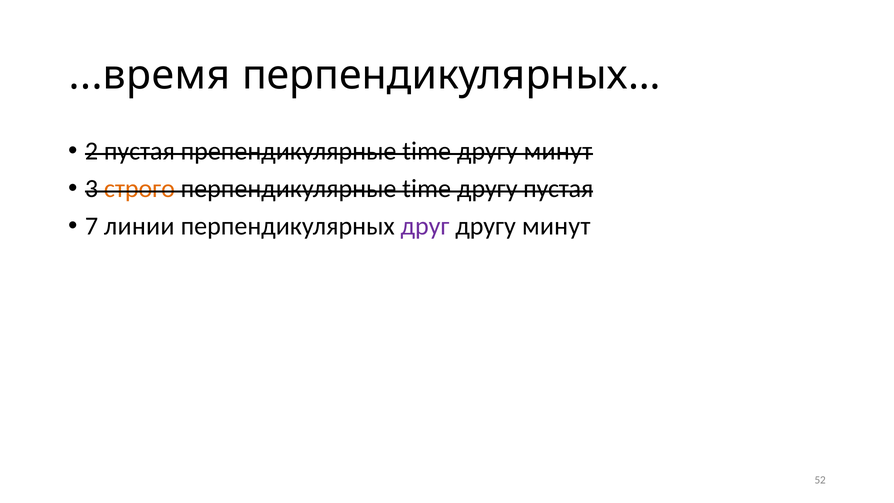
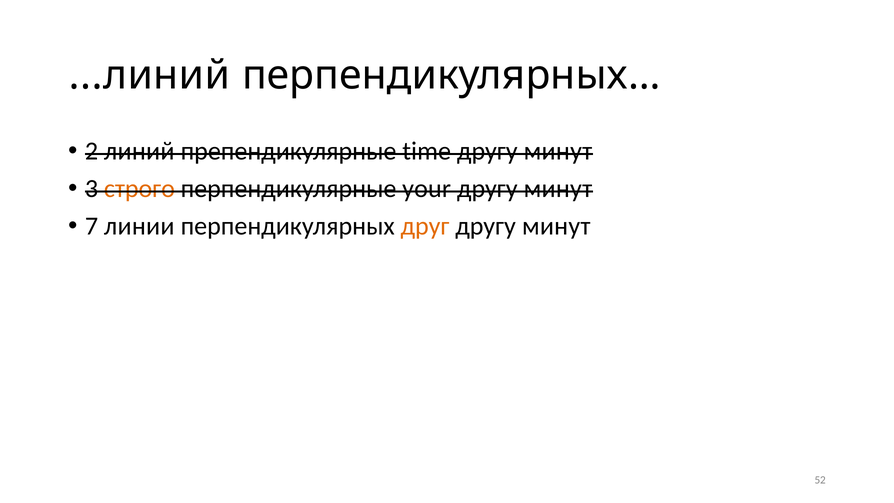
...время: ...время -> ...линий (150, 75)
2 пустая: пустая -> линий (139, 151)
перпендикулярные time: time -> your (427, 189)
пустая: пустая -> минут (558, 189)
друг colour: purple -> orange (425, 226)
